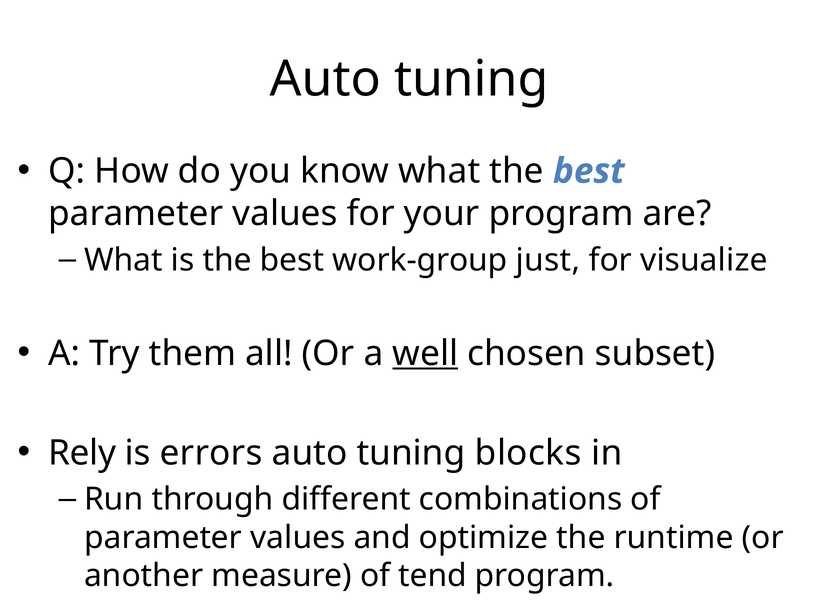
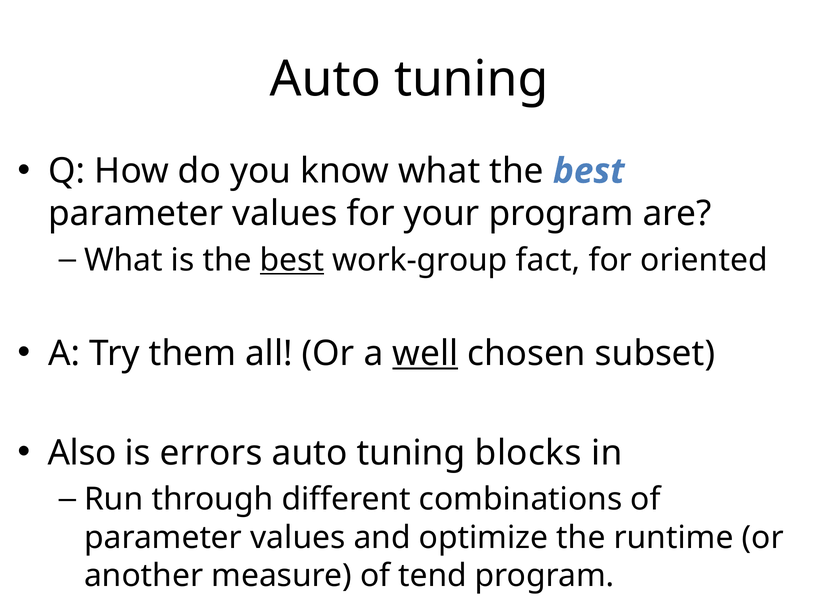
best underline: none -> present (292, 260)
just: just -> fact (548, 260)
visualize: visualize -> oriented (704, 260)
Rely: Rely -> Also (82, 452)
